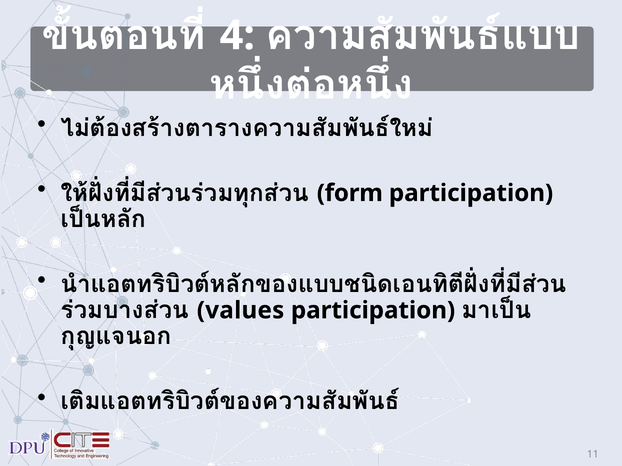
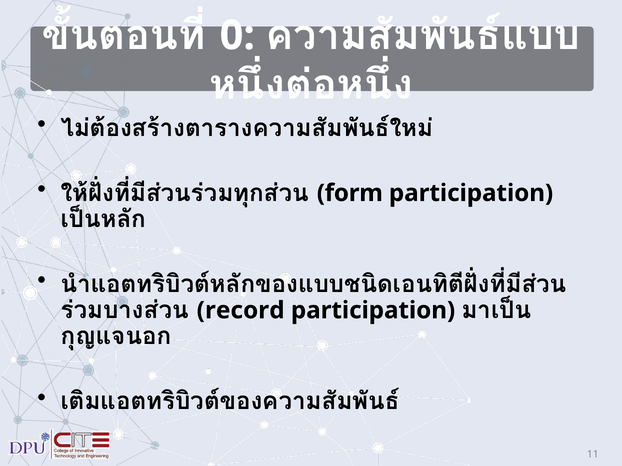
4: 4 -> 0 (237, 36)
values: values -> record (241, 311)
